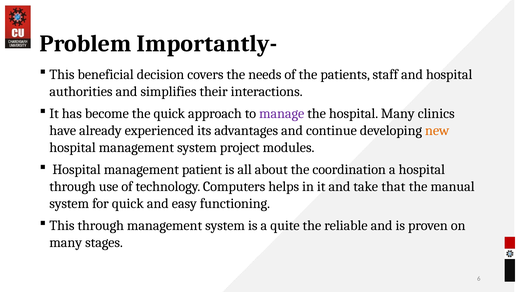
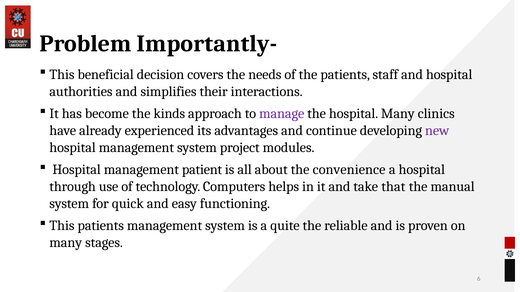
the quick: quick -> kinds (169, 114)
new colour: orange -> purple (437, 131)
coordination: coordination -> convenience (349, 170)
This through: through -> patients (101, 226)
